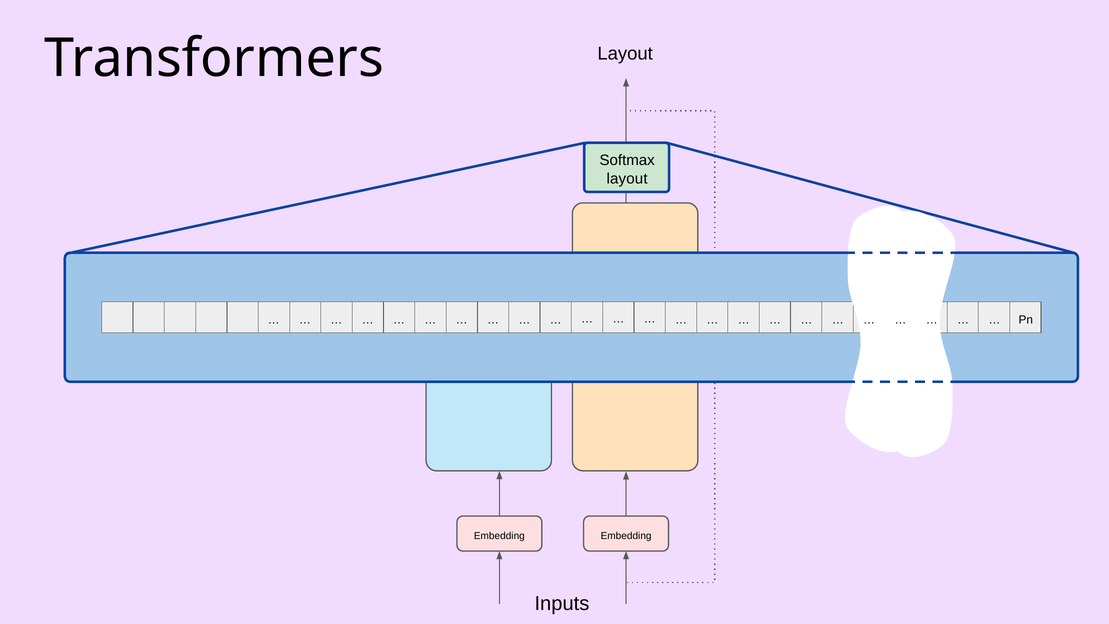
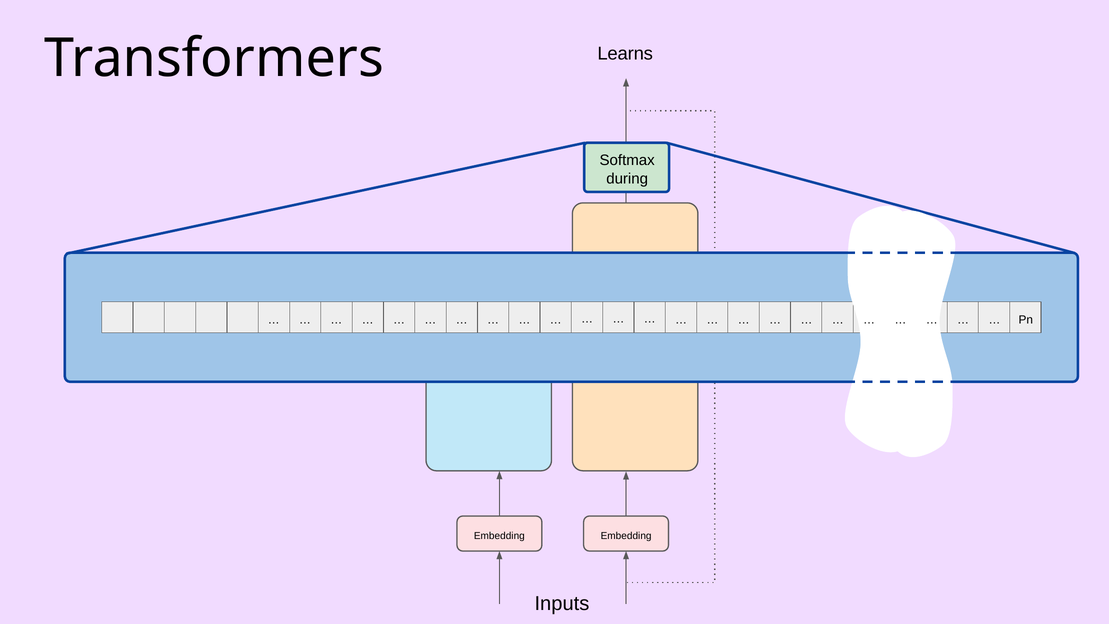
Transformers Layout: Layout -> Learns (625, 53)
layout: layout -> during (627, 179)
